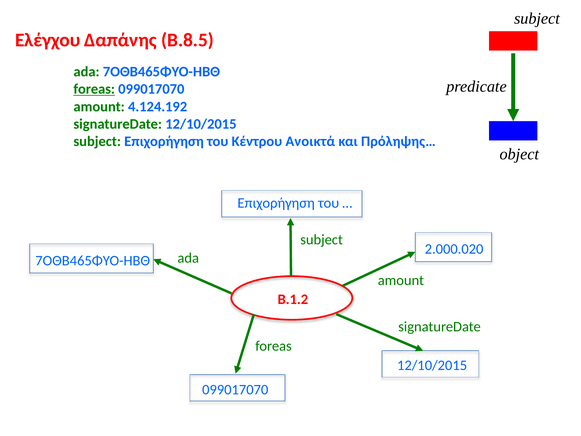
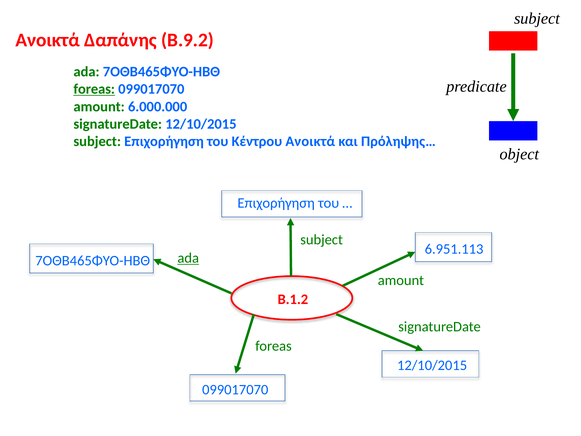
Ελέγχου: Ελέγχου -> Ανοικτά (48, 40)
Β.8.5: Β.8.5 -> Β.9.2 (188, 40)
4.124.192: 4.124.192 -> 6.000.000 (158, 106)
2.000.020: 2.000.020 -> 6.951.113 (454, 249)
ada underline: none -> present (188, 258)
